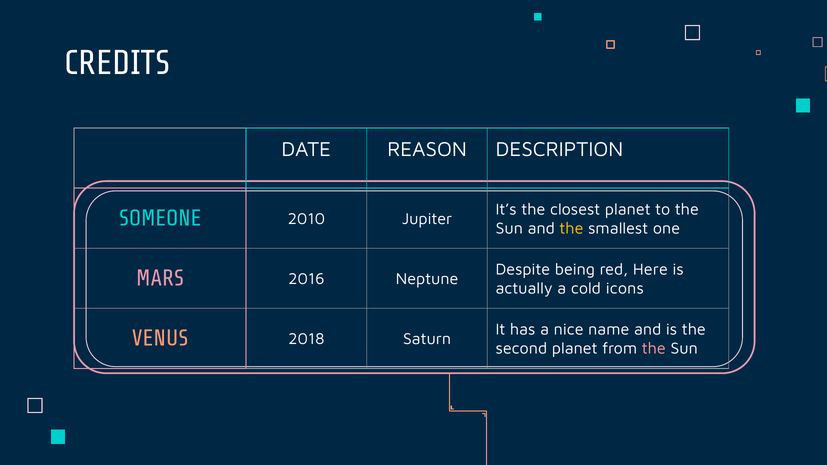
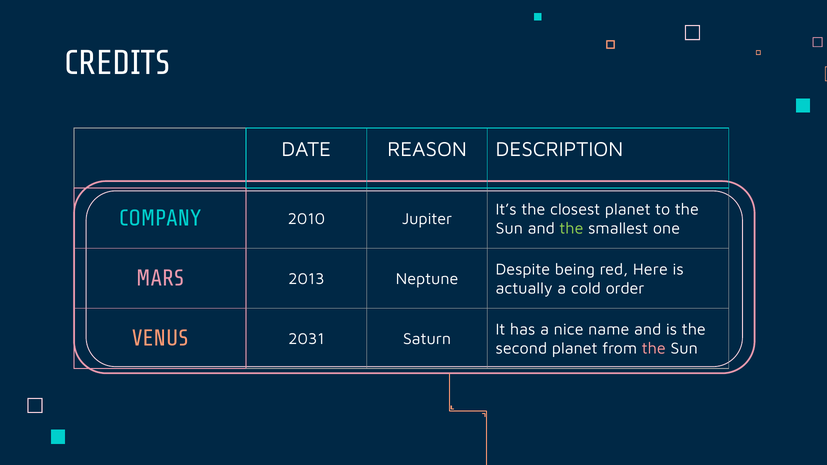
SOMEONE: SOMEONE -> COMPANY (160, 218)
the colour: yellow -> light green (571, 228)
2016: 2016 -> 2013 (306, 279)
icons: icons -> order (625, 289)
2018: 2018 -> 2031 (306, 339)
